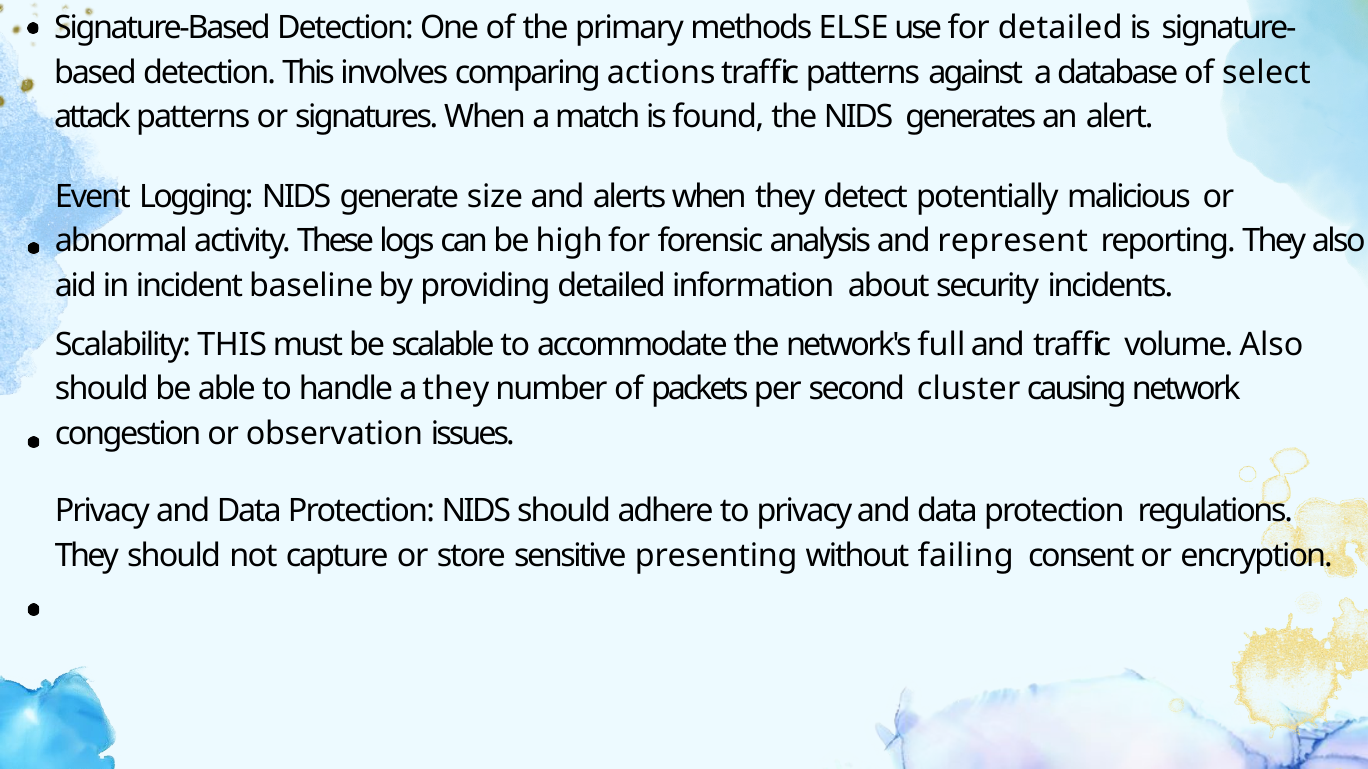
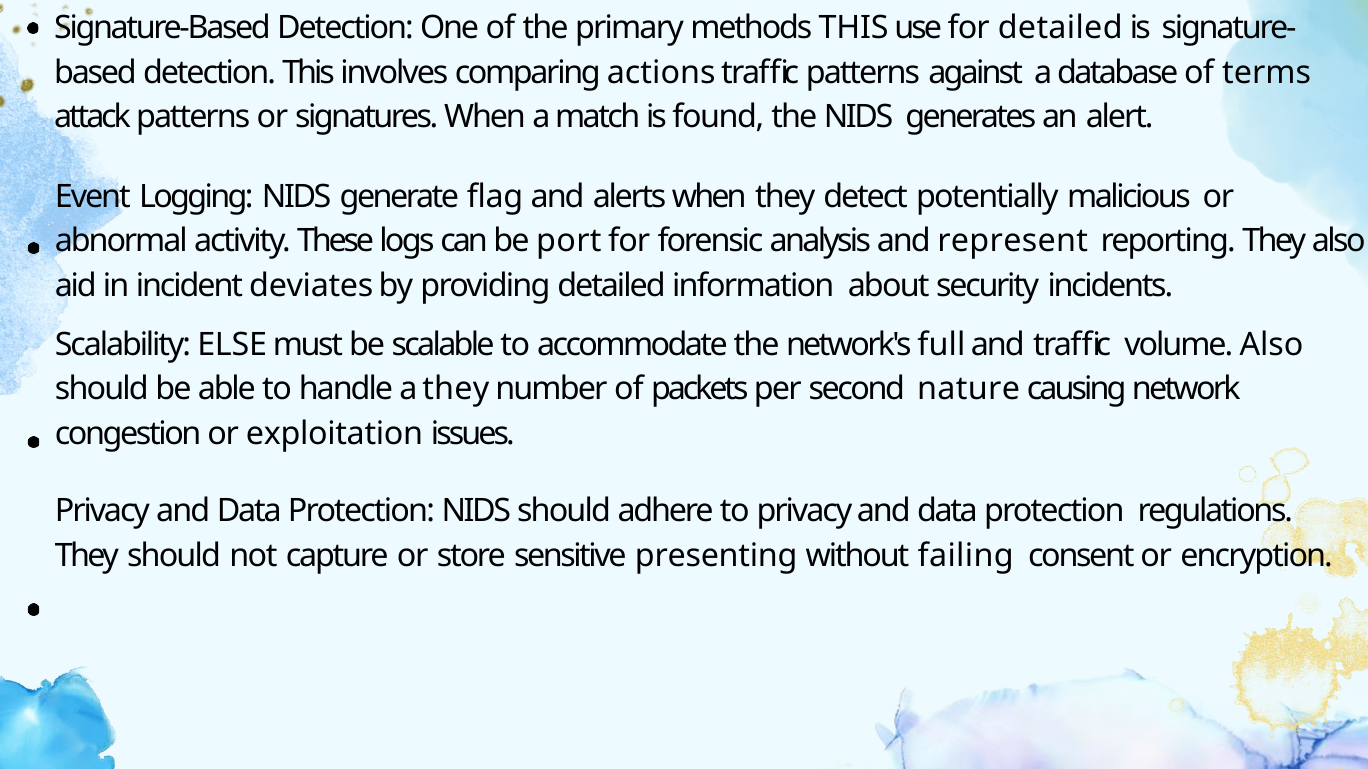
methods ELSE: ELSE -> THIS (854, 28)
select: select -> terms (1267, 73)
size: size -> flag (495, 197)
high: high -> port (569, 241)
baseline: baseline -> deviates (311, 286)
Scalability THIS: THIS -> ELSE (232, 345)
cluster: cluster -> nature (969, 389)
observation: observation -> exploitation (335, 434)
